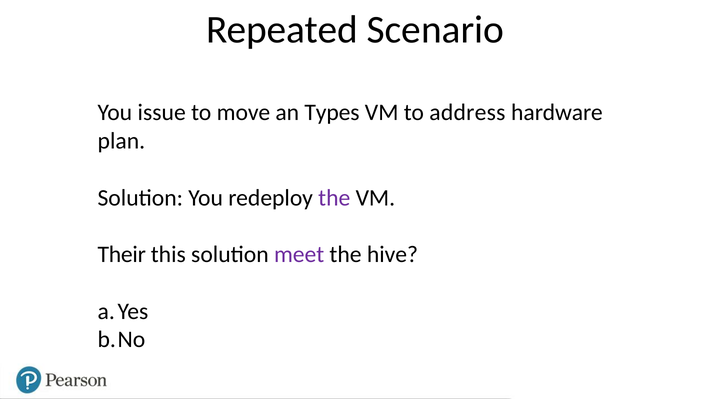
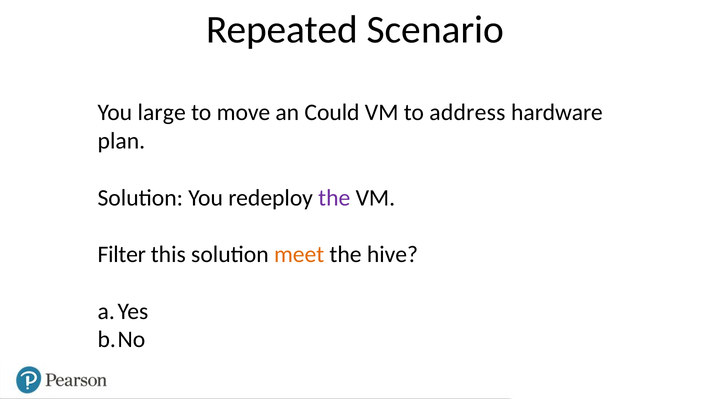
issue: issue -> large (162, 113)
Types: Types -> Could (332, 113)
Their: Their -> Filter (122, 254)
meet colour: purple -> orange (299, 254)
